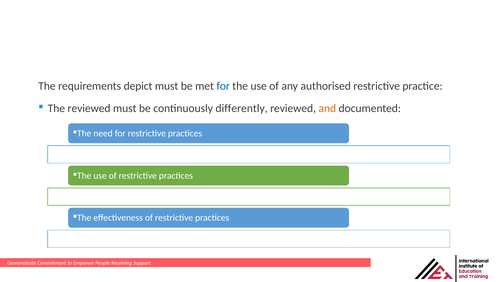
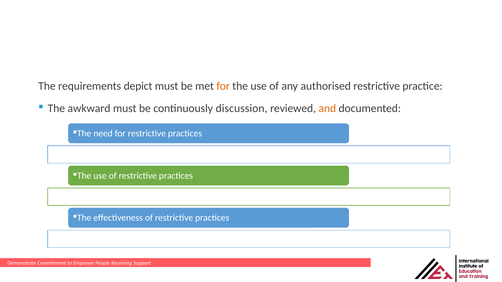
for colour: blue -> orange (223, 86)
The reviewed: reviewed -> awkward (89, 108)
differently: differently -> discussion (242, 108)
